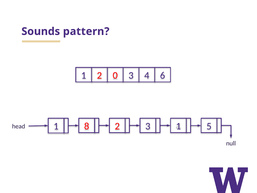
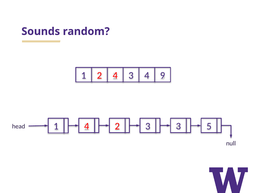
pattern: pattern -> random (86, 31)
2 0: 0 -> 4 (115, 75)
6: 6 -> 9 (163, 75)
1 8: 8 -> 4 (87, 126)
3 1: 1 -> 3 (178, 126)
